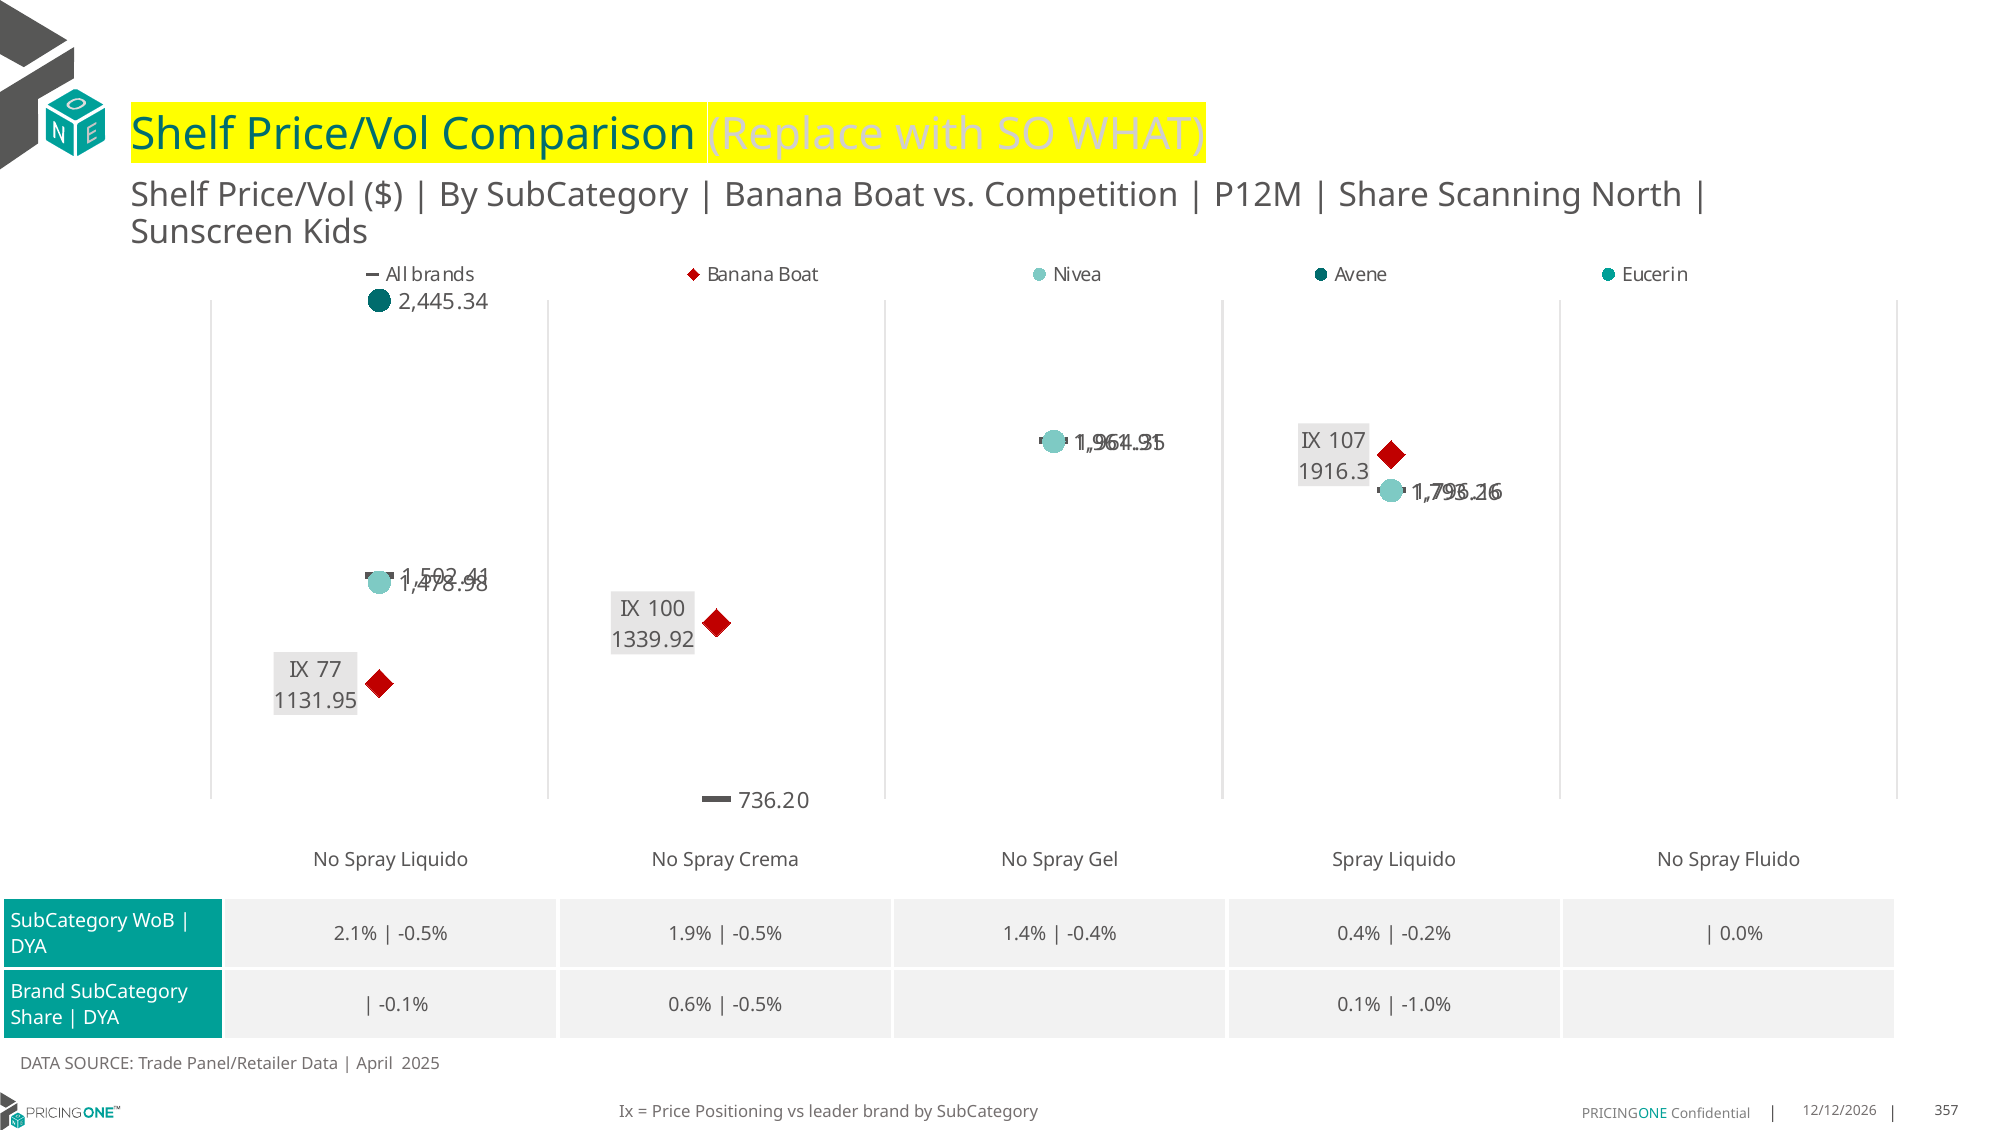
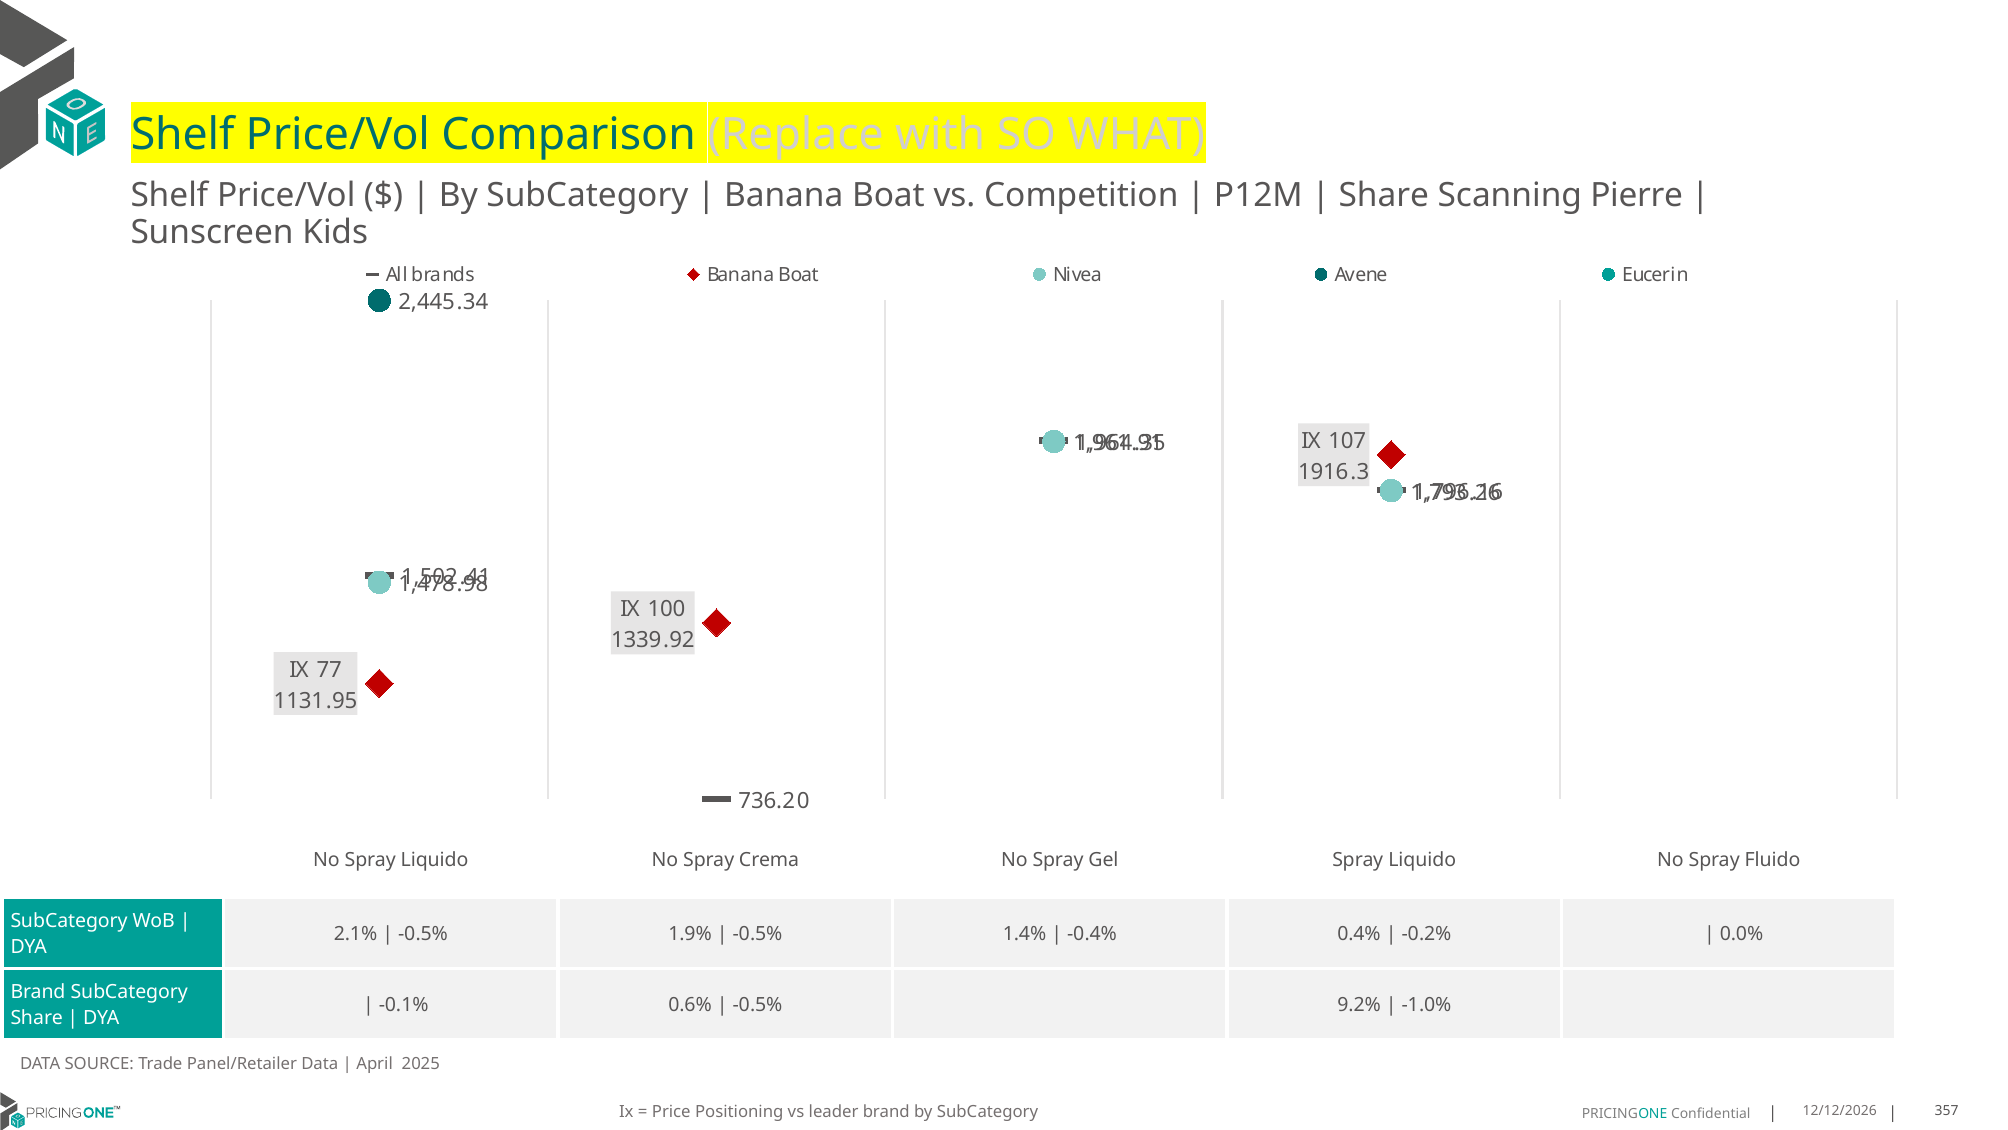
North: North -> Pierre (1637, 196)
0.1%: 0.1% -> 9.2% (1359, 1005)
